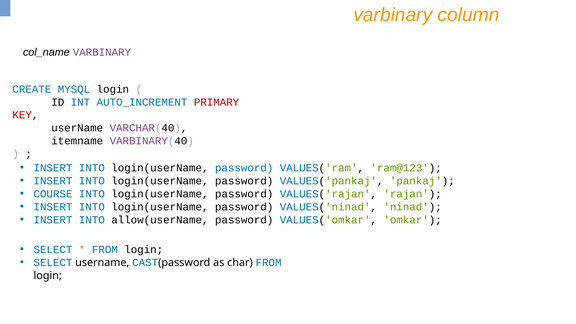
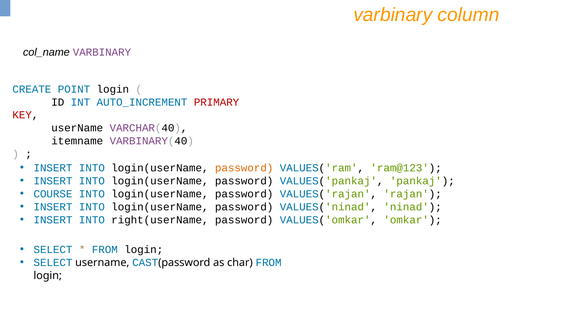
MYSQL: MYSQL -> POINT (74, 89)
password colour: blue -> orange (244, 168)
allow(userName: allow(userName -> right(userName (160, 220)
